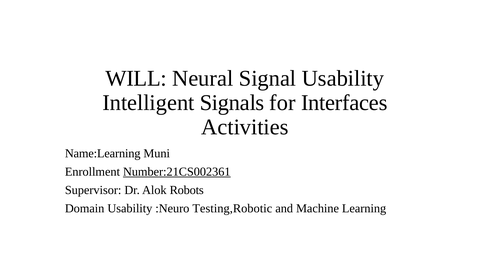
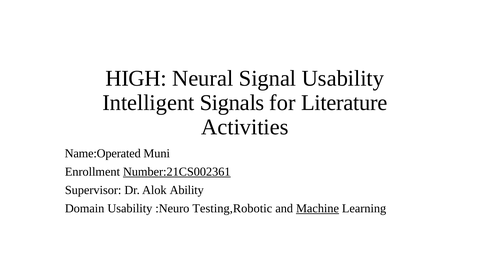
WILL: WILL -> HIGH (136, 78)
Interfaces: Interfaces -> Literature (344, 103)
Name:Learning: Name:Learning -> Name:Operated (103, 153)
Robots: Robots -> Ability (187, 190)
Machine underline: none -> present (318, 208)
